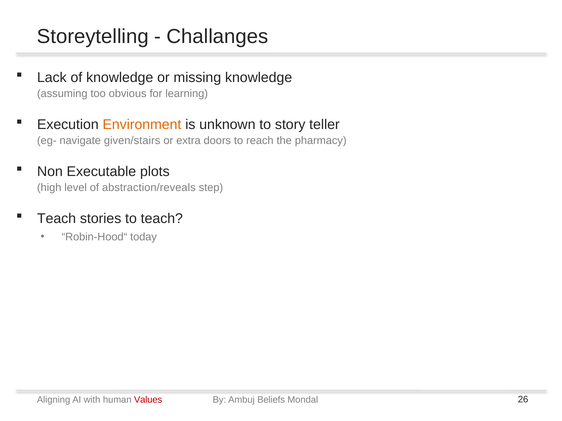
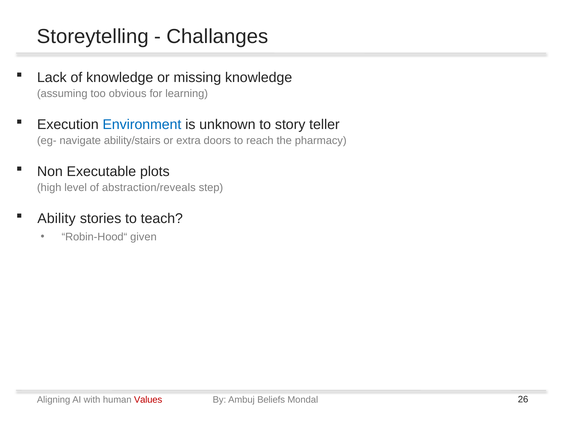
Environment colour: orange -> blue (142, 125)
given/stairs: given/stairs -> ability/stairs (132, 141)
Teach: Teach -> Ability (56, 219)
today: today -> given (143, 237)
